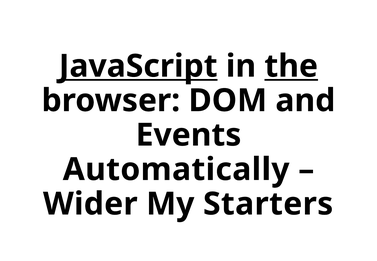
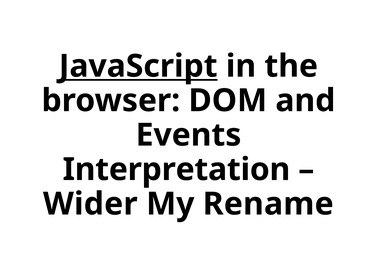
the underline: present -> none (291, 66)
Automatically: Automatically -> Interpretation (176, 170)
Starters: Starters -> Rename (268, 204)
